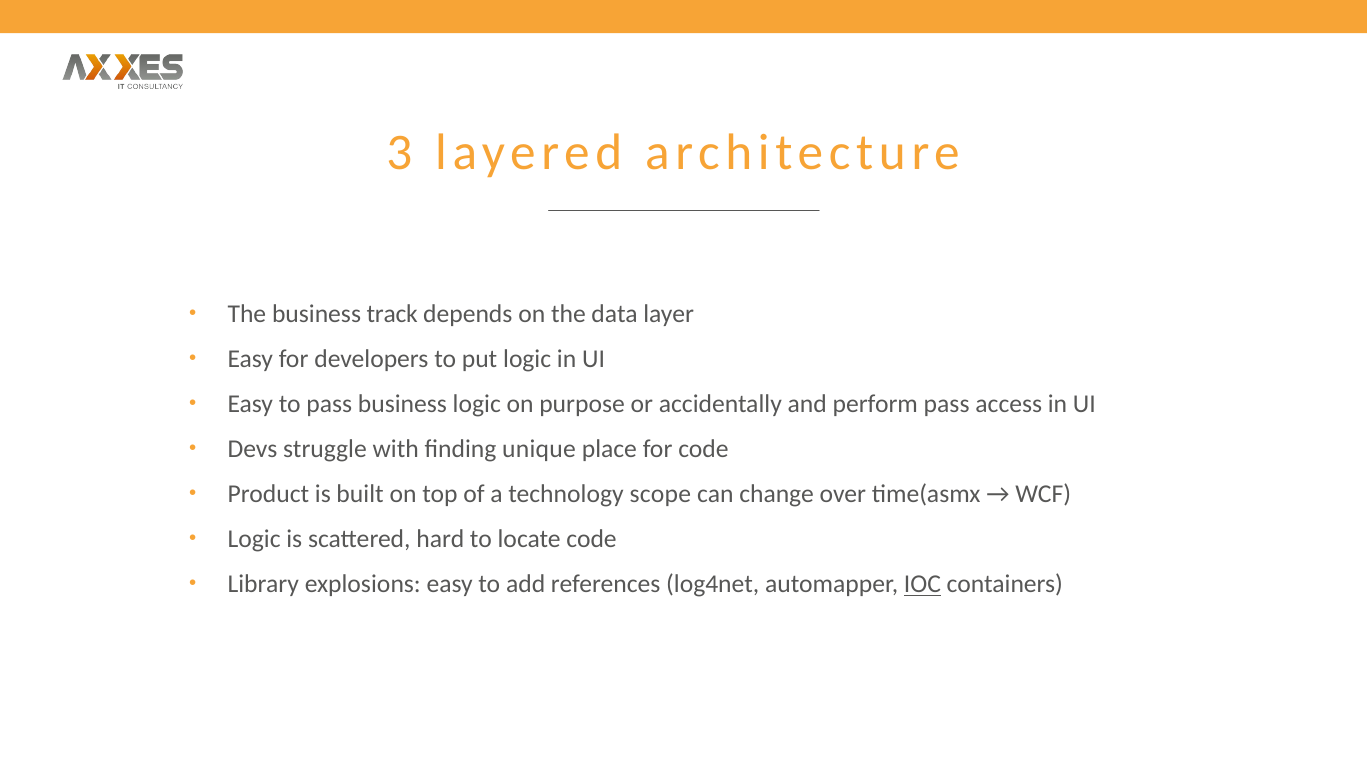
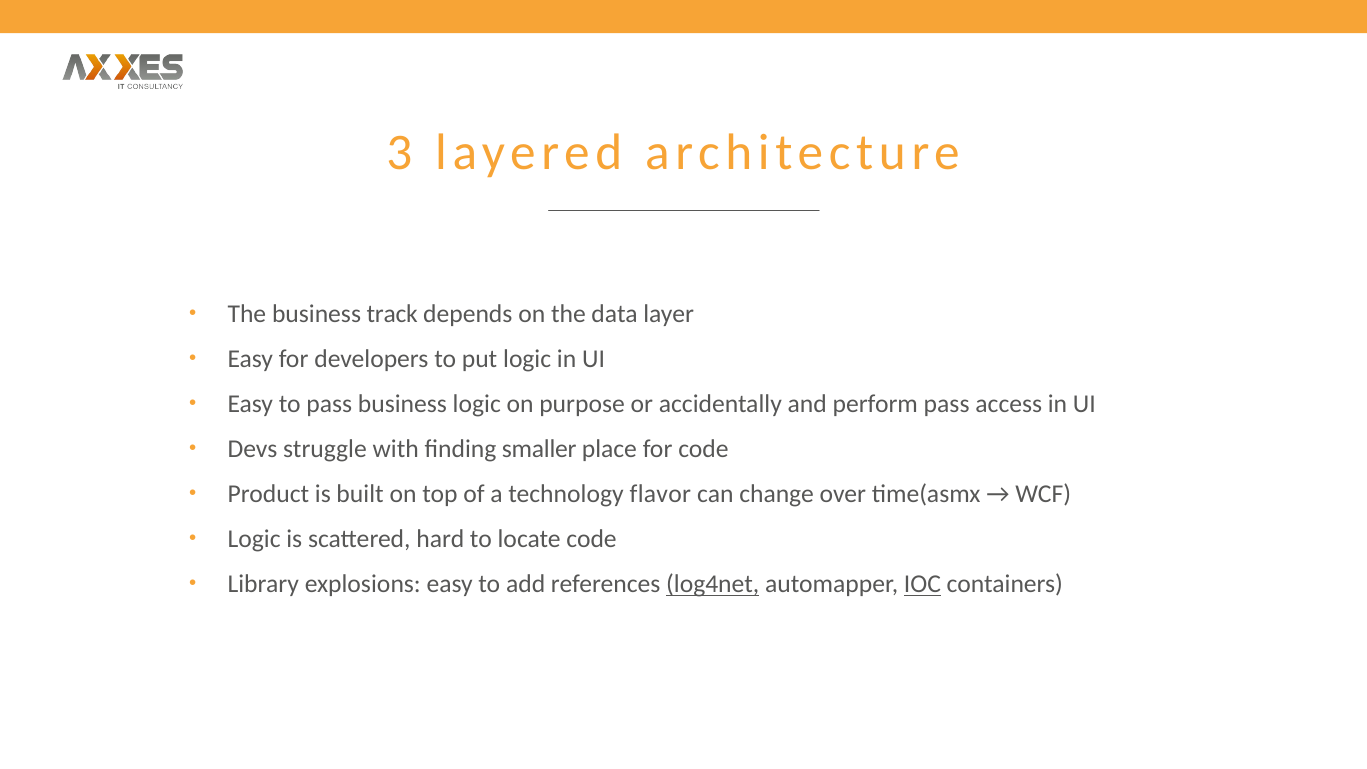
unique: unique -> smaller (539, 449)
scope: scope -> flavor (660, 494)
log4net underline: none -> present (713, 584)
